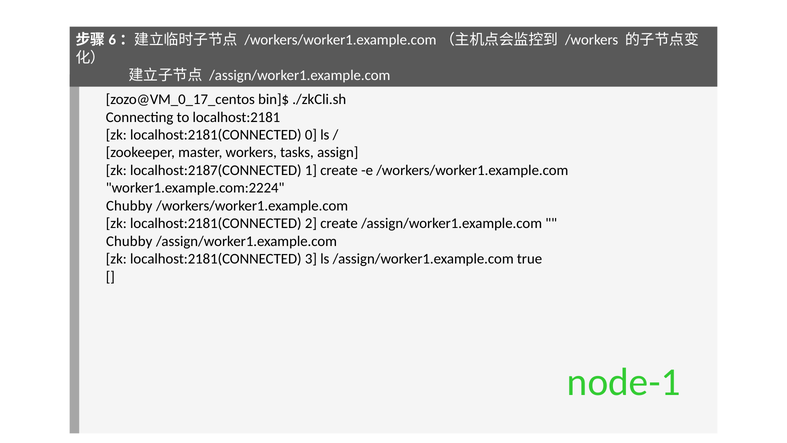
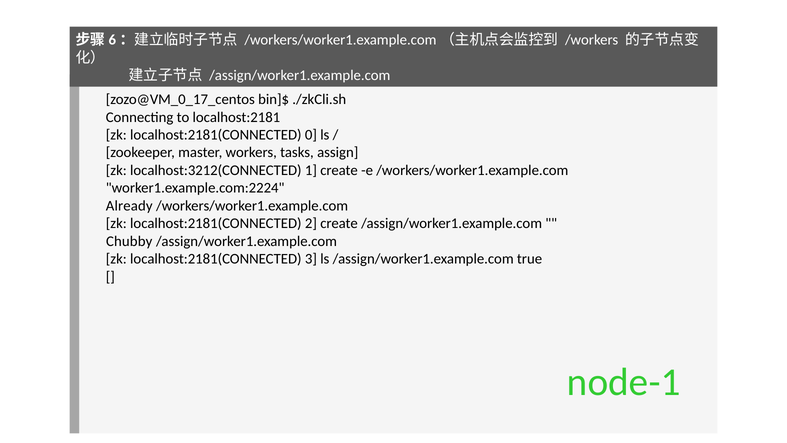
localhost:2187(CONNECTED: localhost:2187(CONNECTED -> localhost:3212(CONNECTED (216, 170)
Chubby: Chubby -> Already (129, 206)
